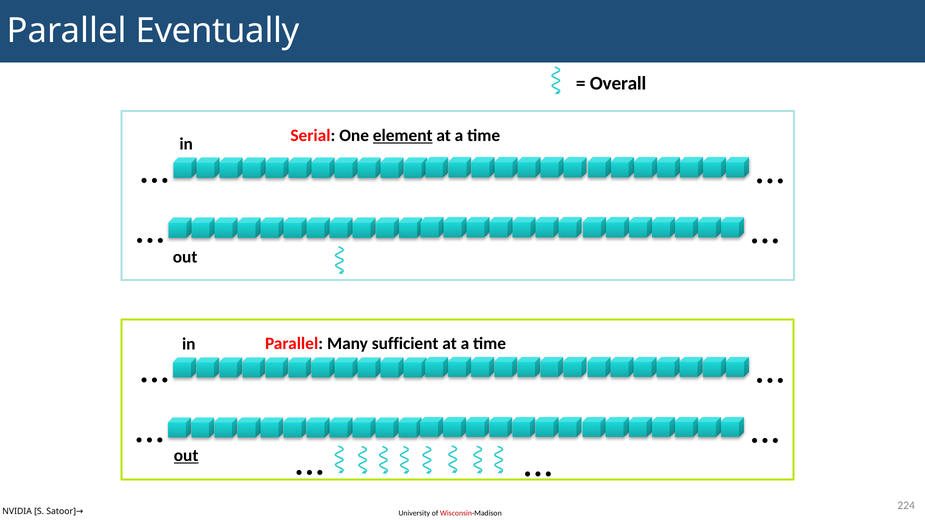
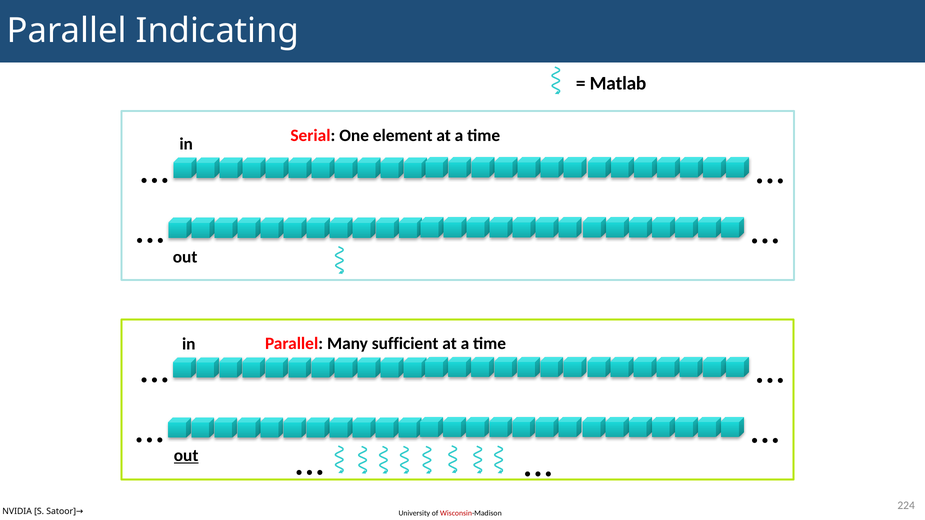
Eventually: Eventually -> Indicating (217, 31)
Overall: Overall -> Matlab (618, 83)
element underline: present -> none (403, 135)
